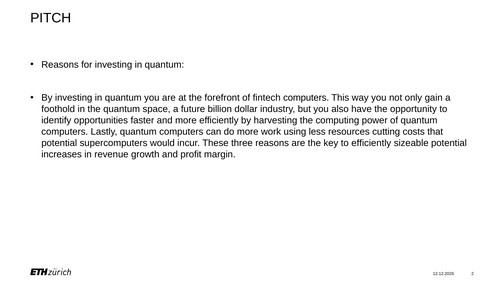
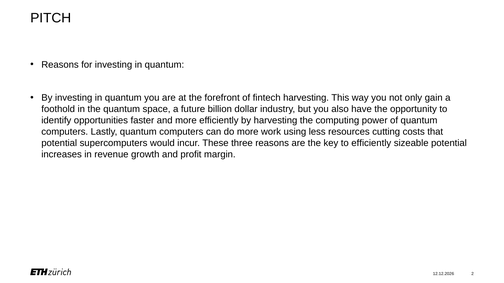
fintech computers: computers -> harvesting (306, 98)
